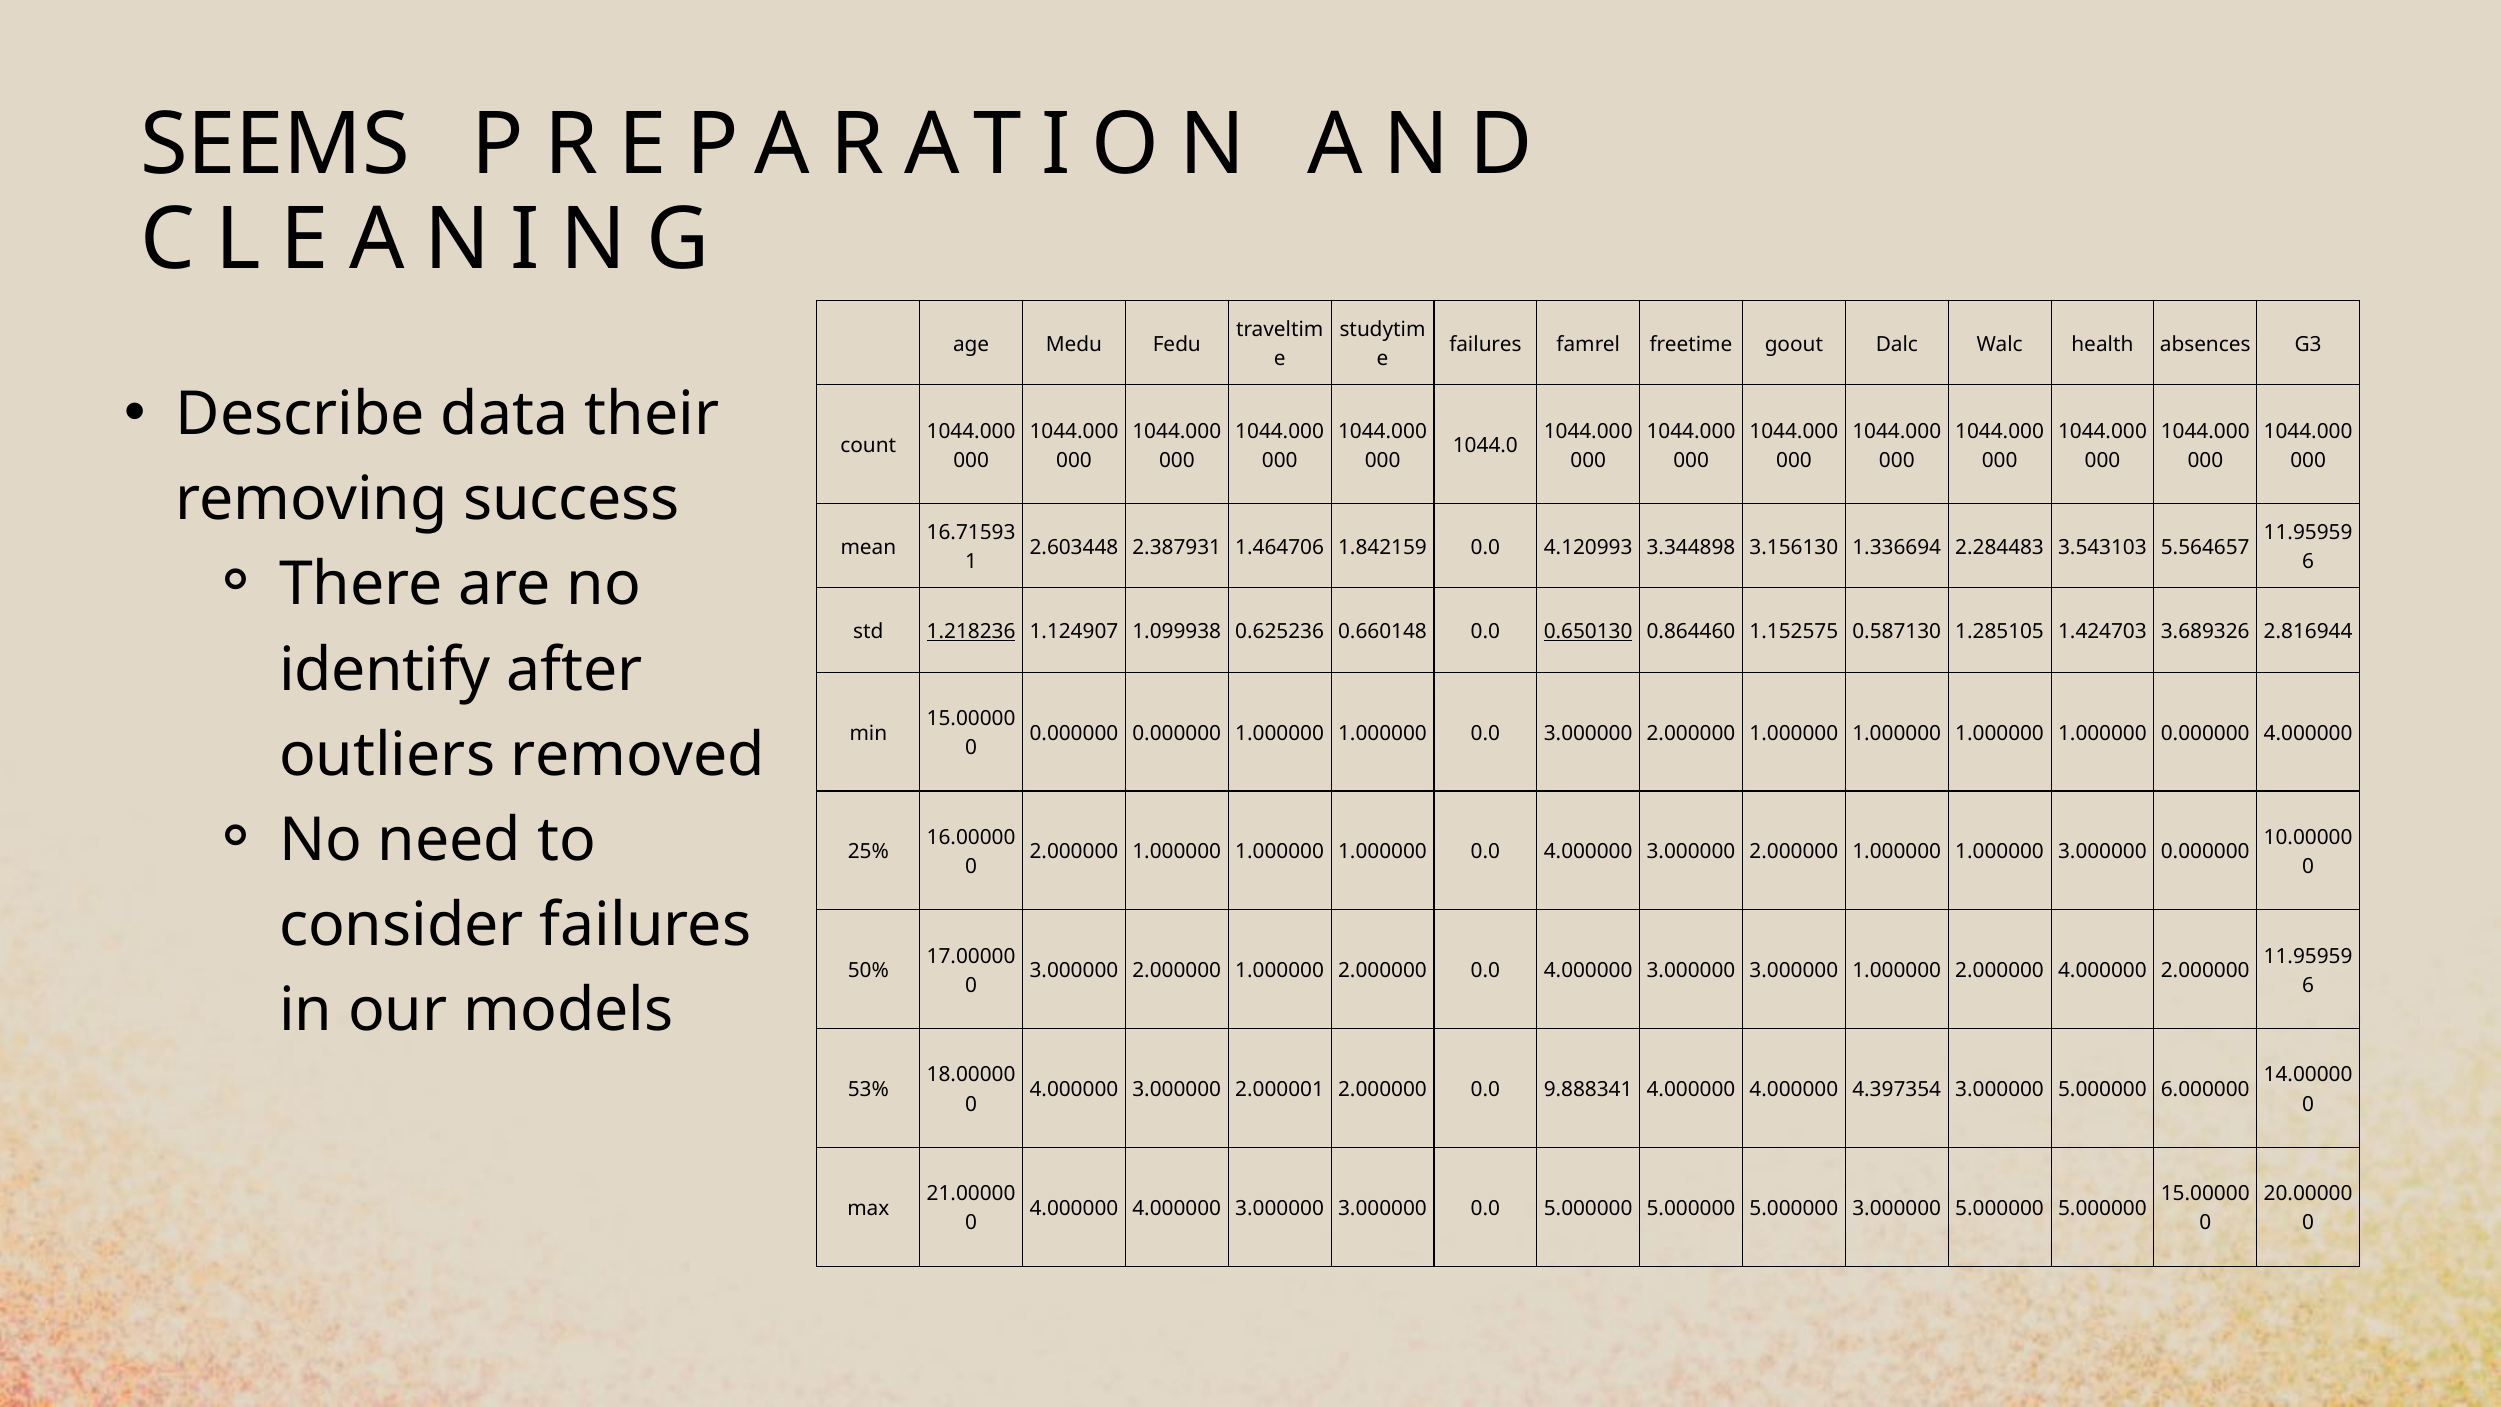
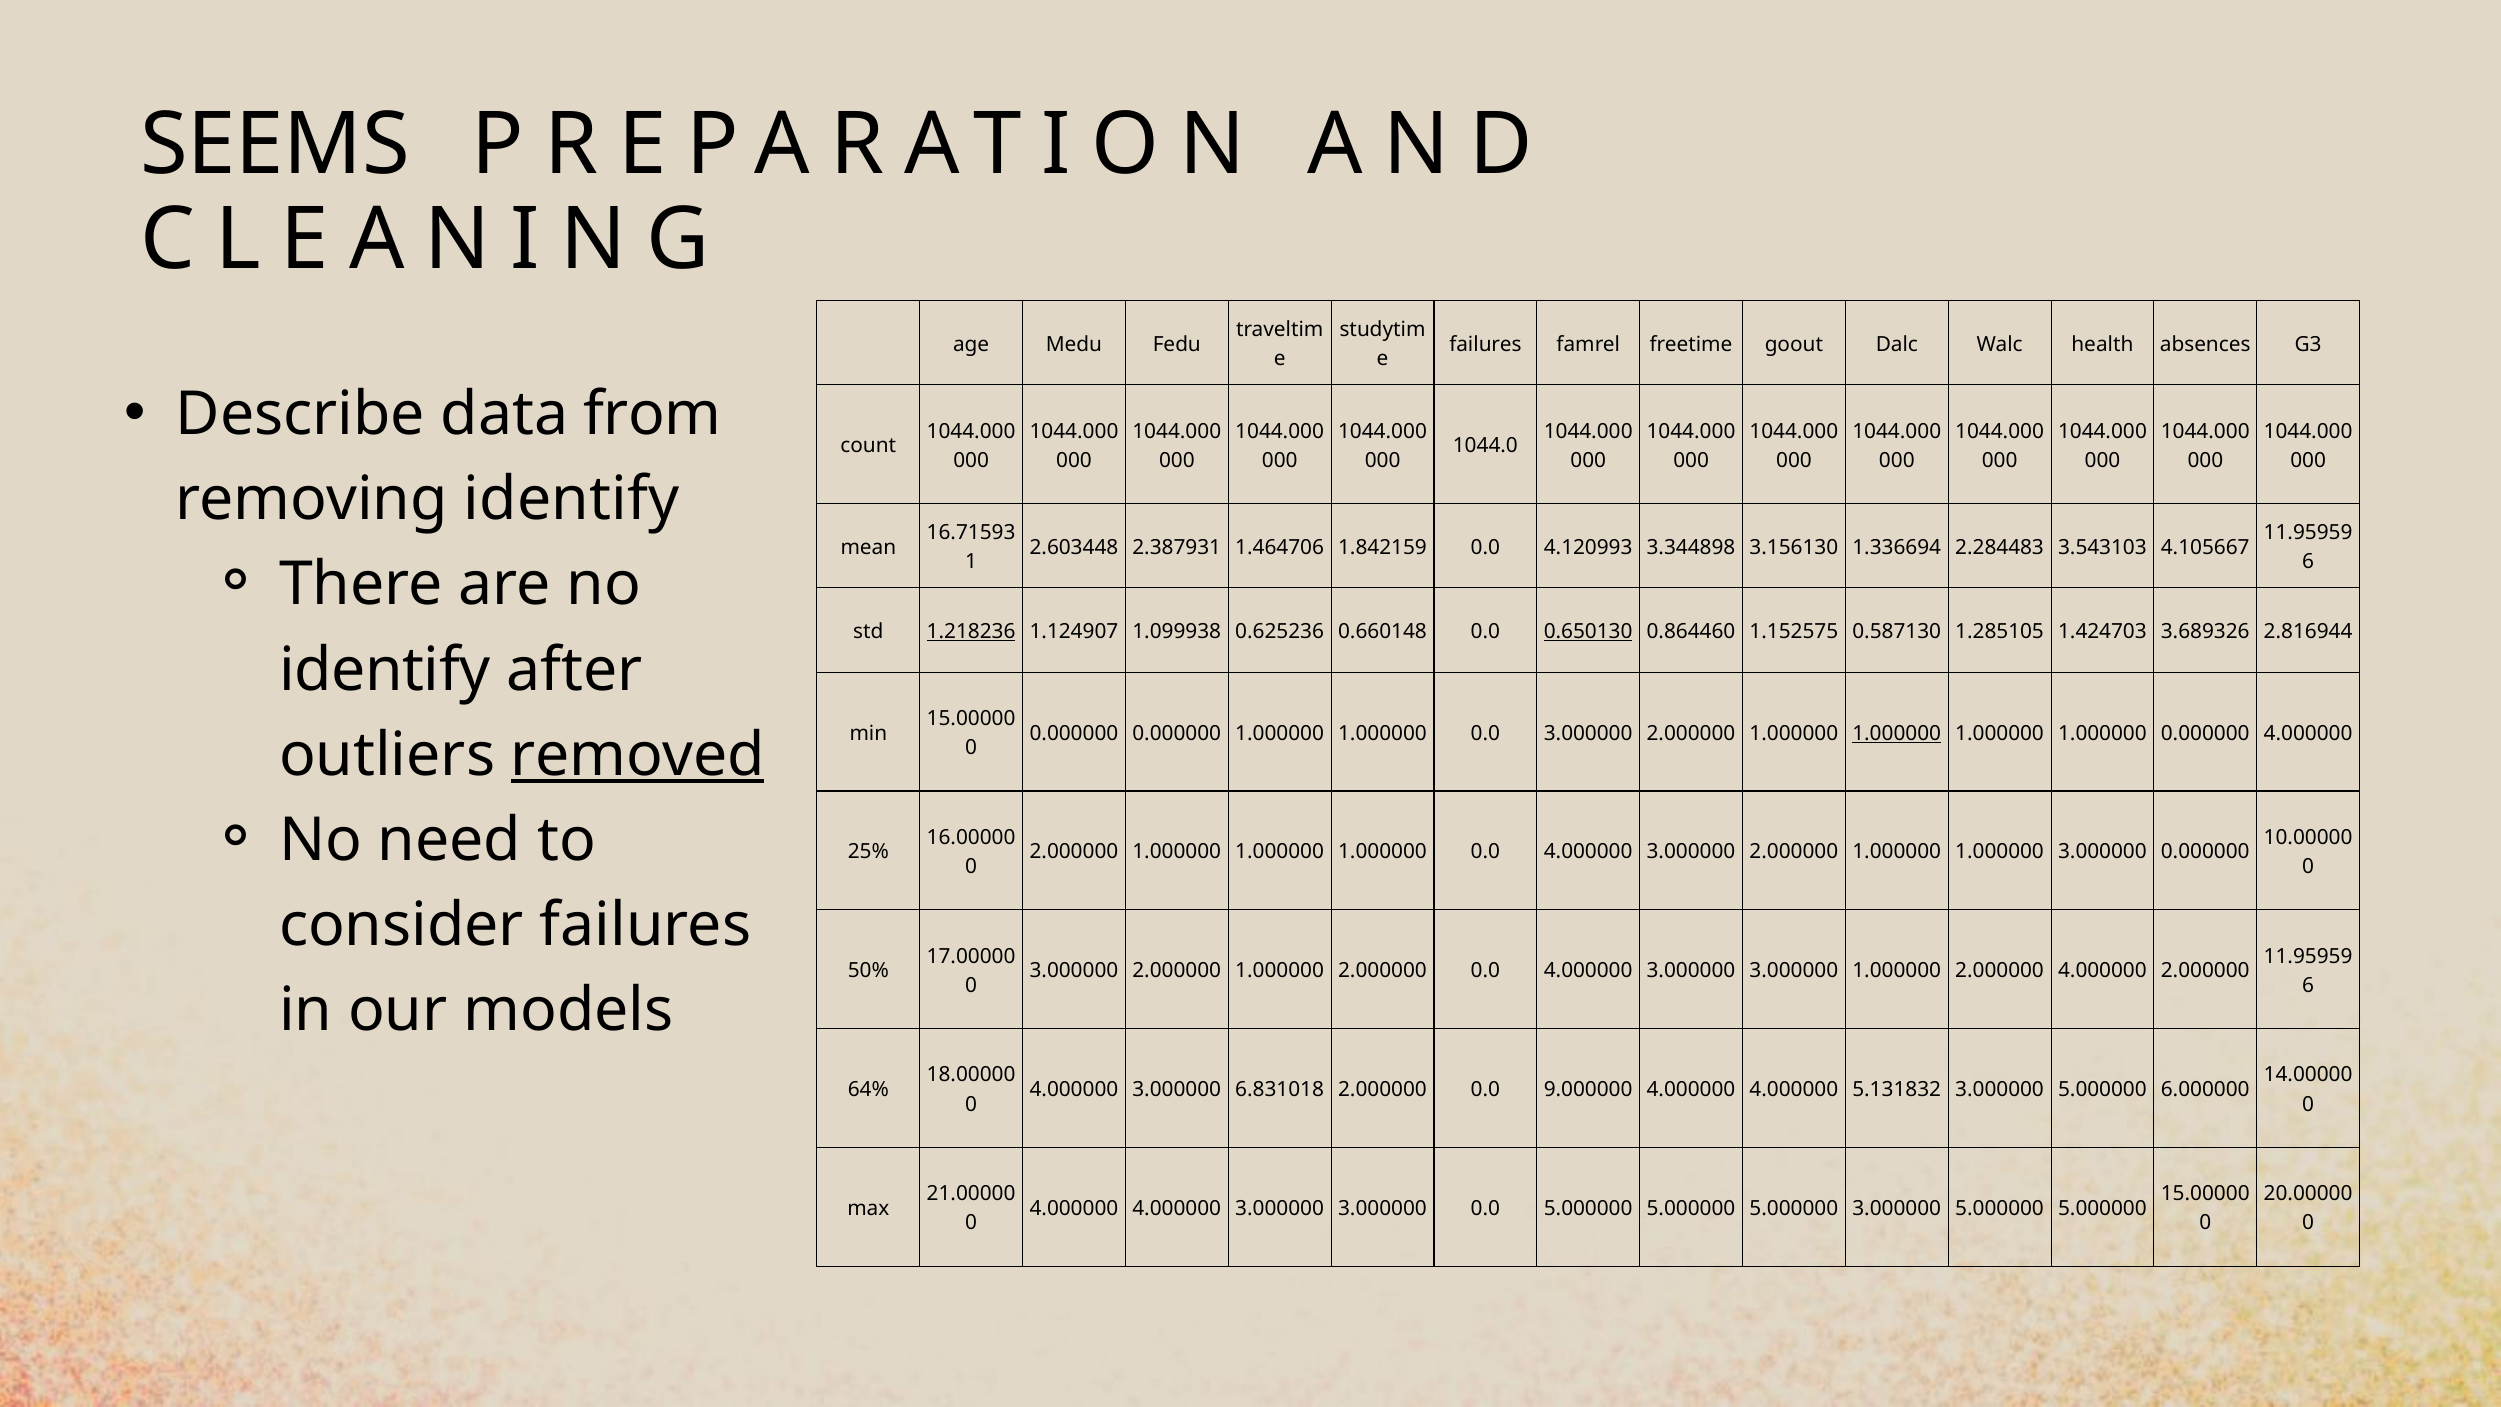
their: their -> from (653, 415)
removing success: success -> identify (572, 500)
5.564657: 5.564657 -> 4.105667 (2205, 547)
1.000000 underline: none -> present (1897, 733)
removed underline: none -> present (638, 755)
53%: 53% -> 64% (868, 1089)
2.000001: 2.000001 -> 6.831018 (1280, 1089)
9.888341: 9.888341 -> 9.000000 (1588, 1089)
4.397354: 4.397354 -> 5.131832 (1897, 1089)
